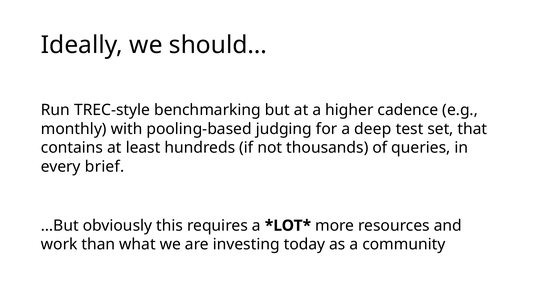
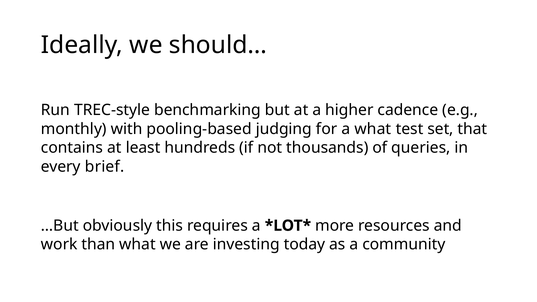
a deep: deep -> what (373, 129)
